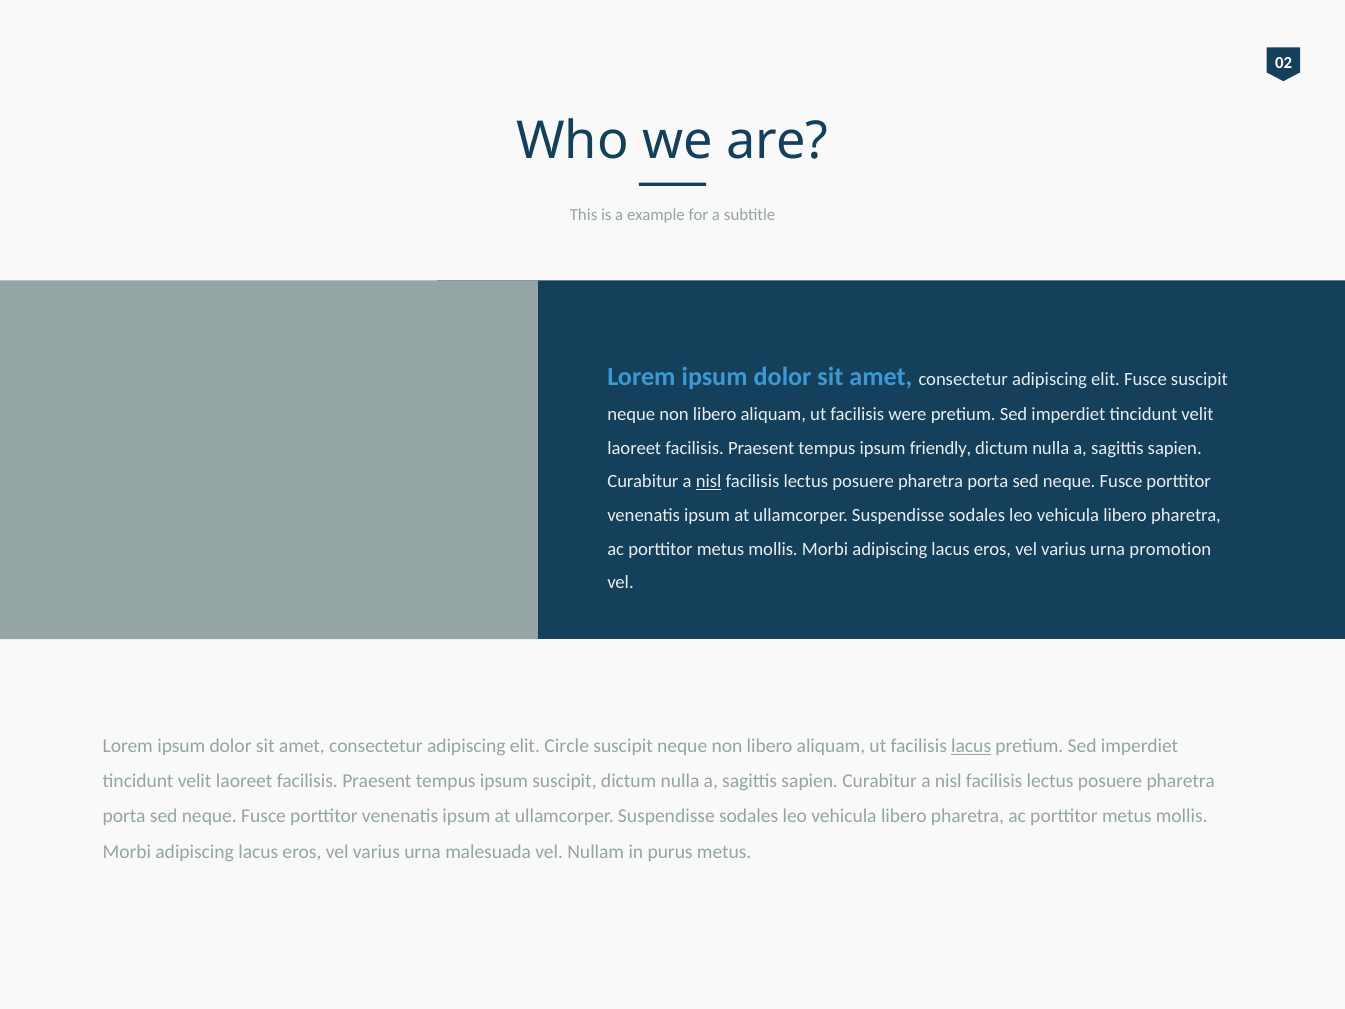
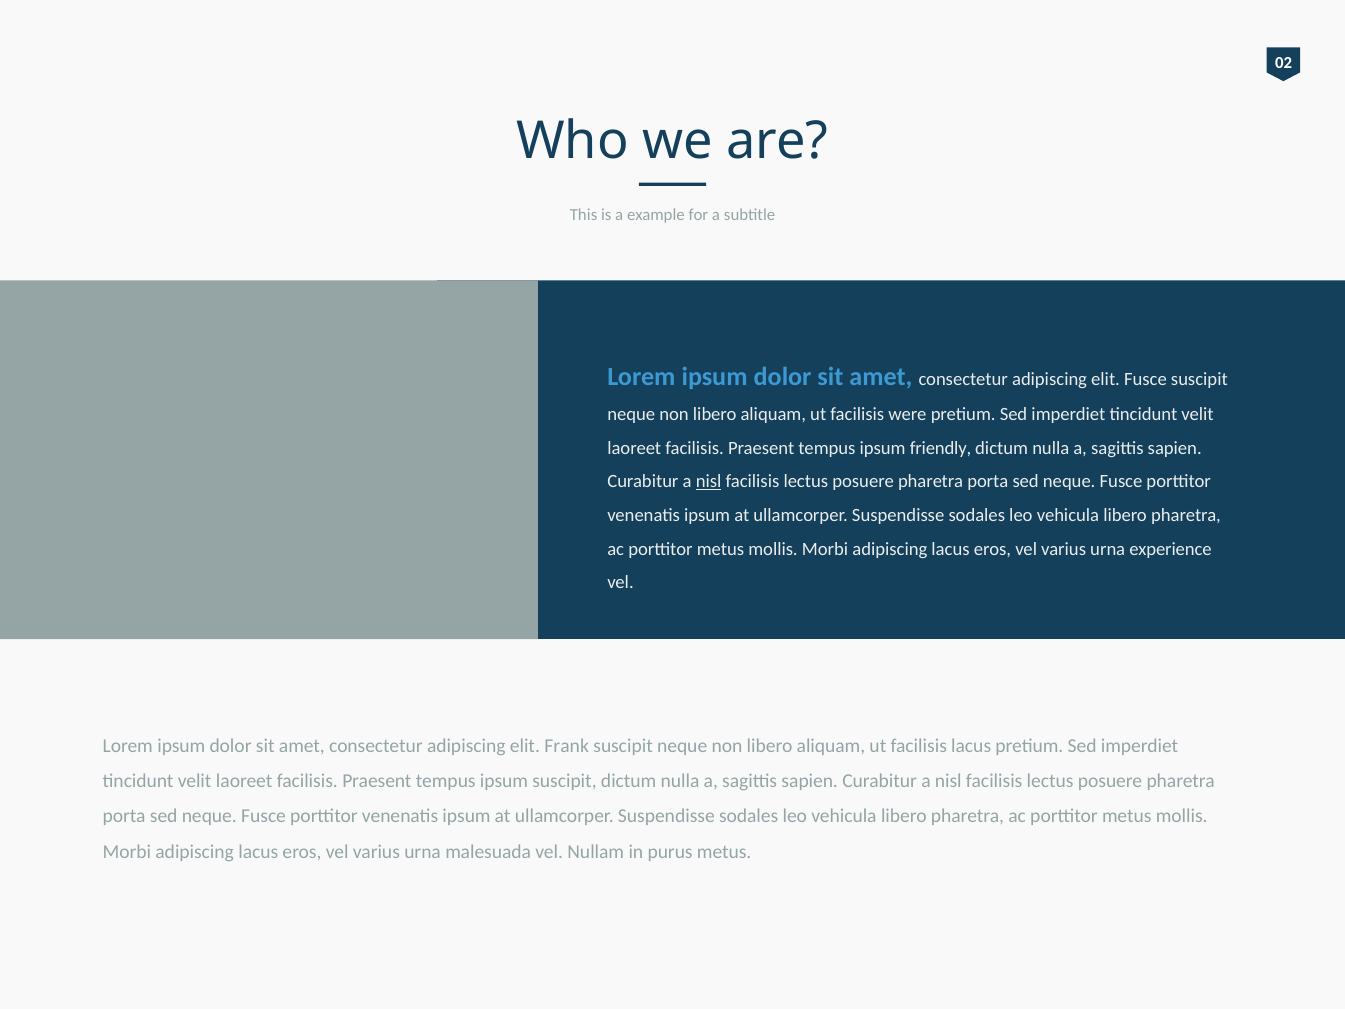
promotion: promotion -> experience (1170, 549)
Circle: Circle -> Frank (567, 746)
lacus underline: present -> none (971, 746)
